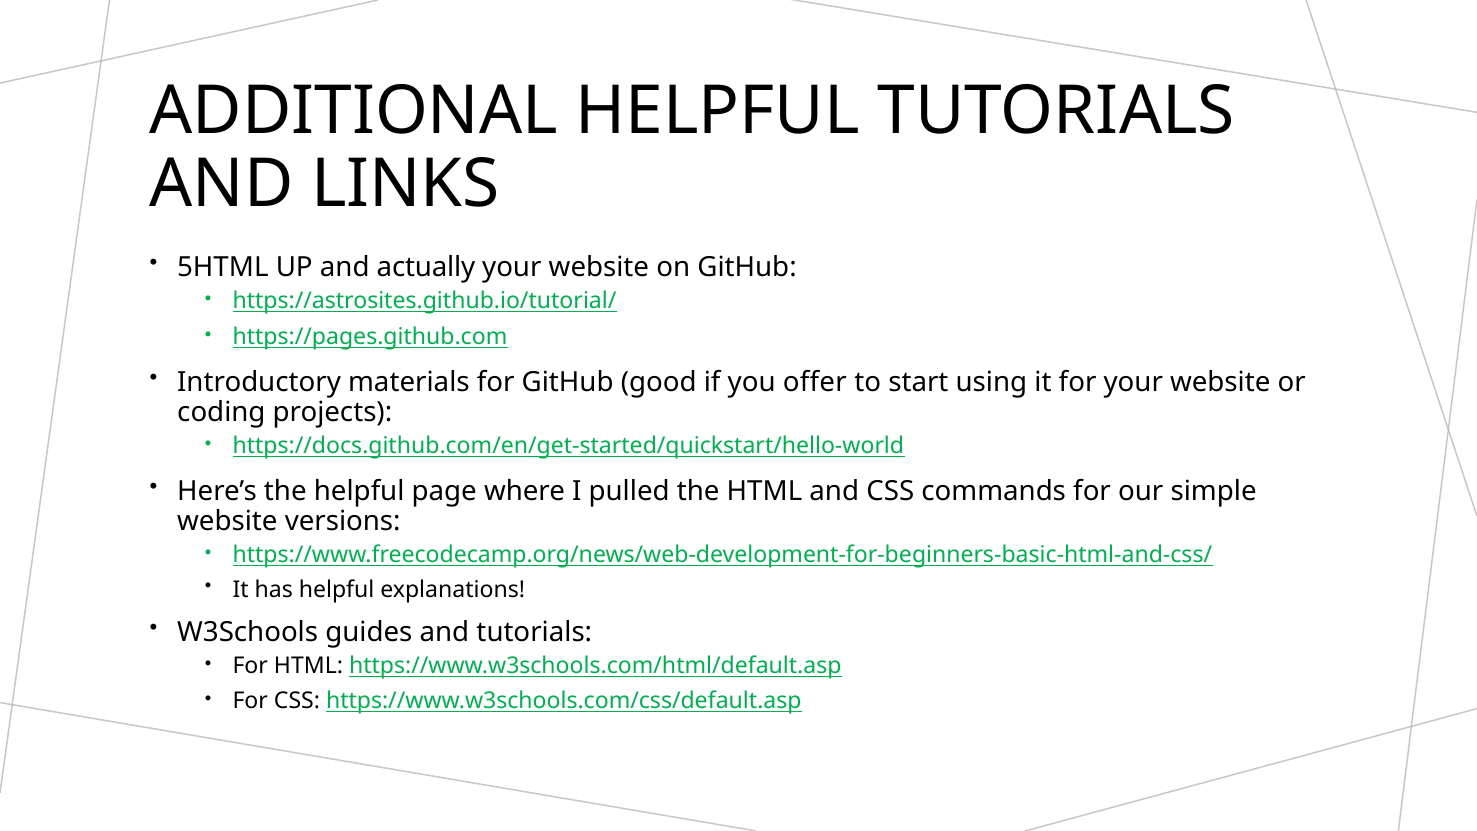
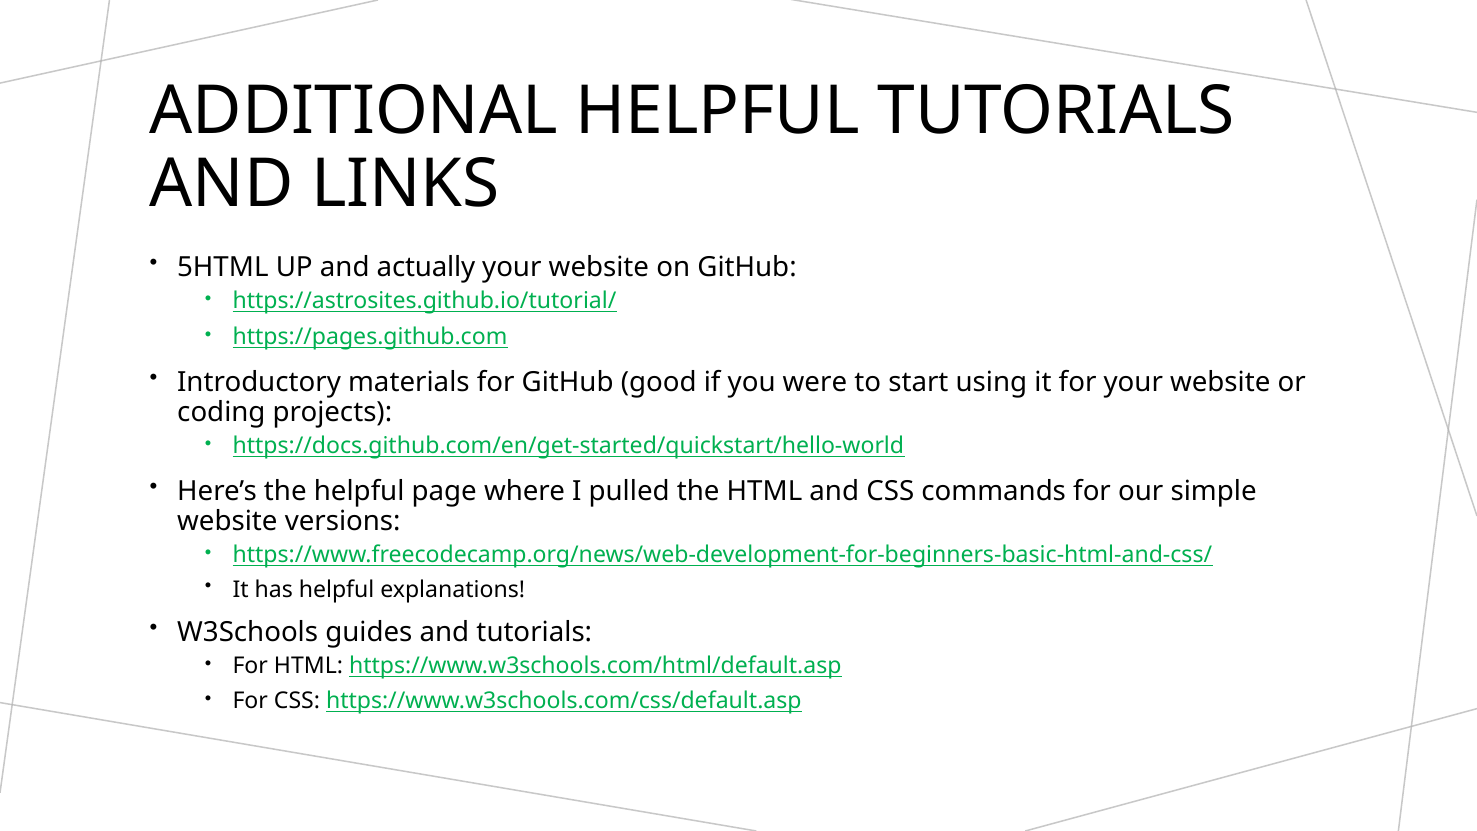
offer: offer -> were (815, 382)
